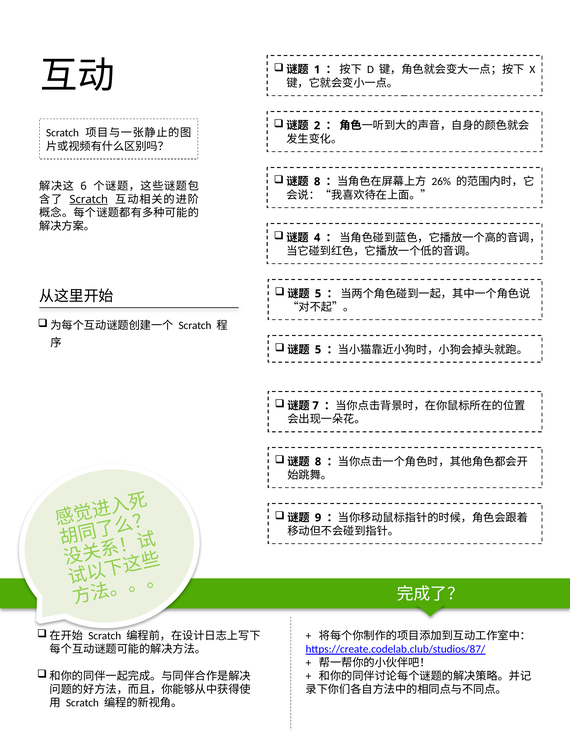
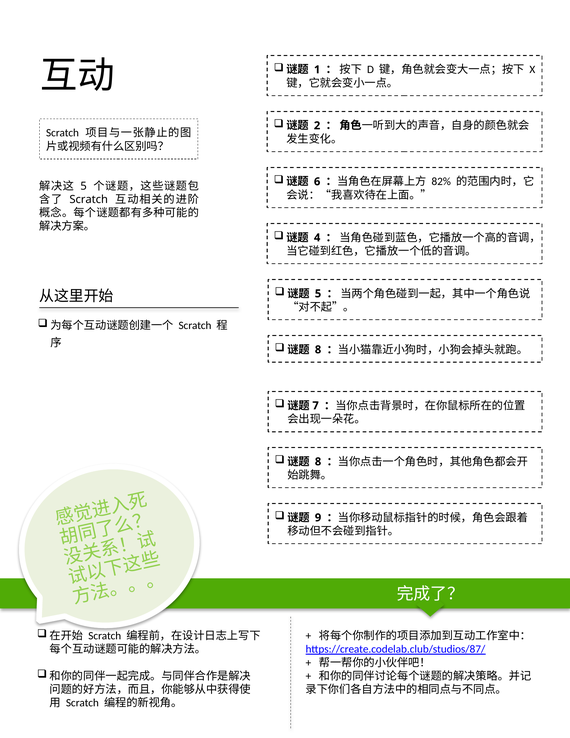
8: 8 -> 6 (317, 182)
26%: 26% -> 82% (441, 182)
6: 6 -> 5 (84, 186)
Scratch underline: present -> none (89, 199)
5: 5 -> 8 (318, 349)
